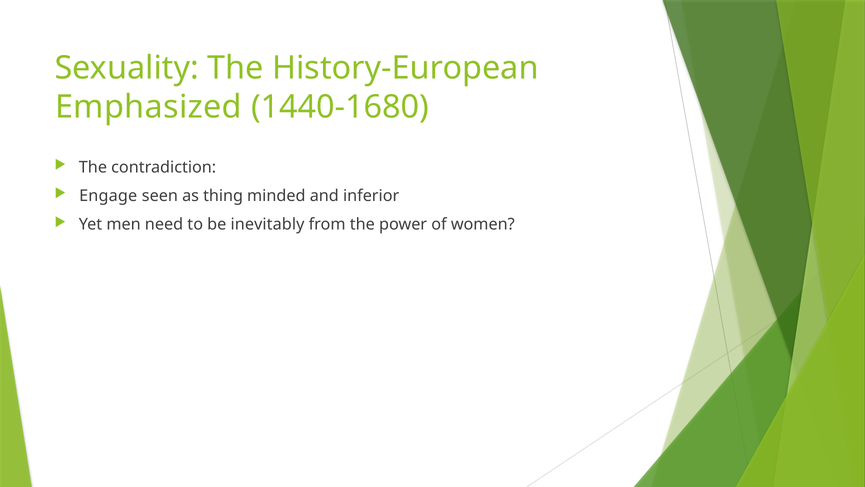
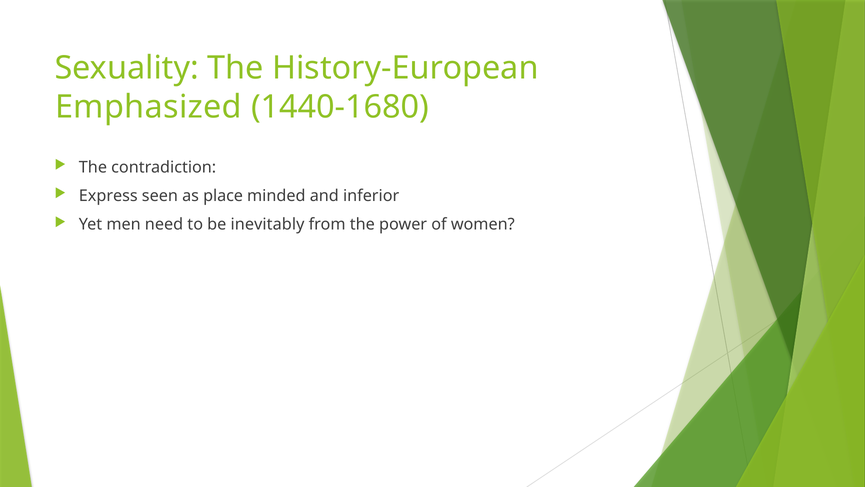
Engage: Engage -> Express (108, 196)
thing: thing -> place (223, 196)
